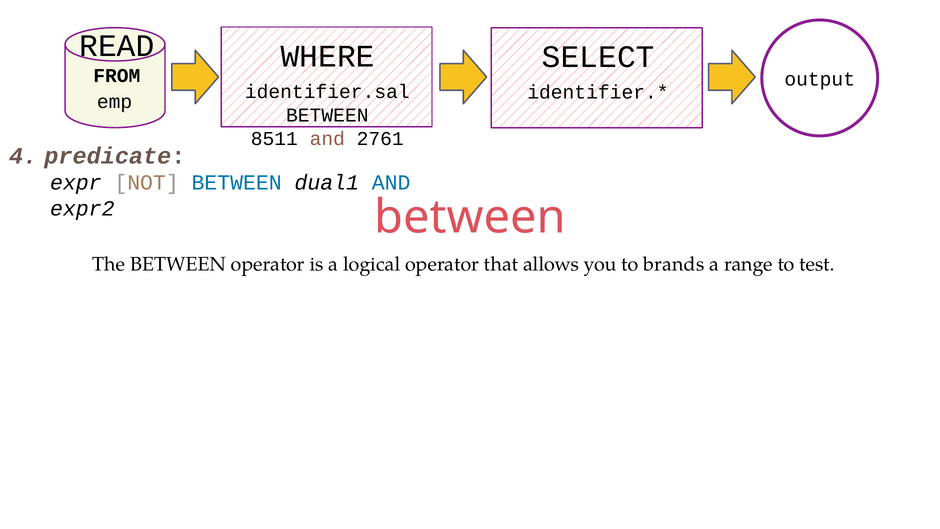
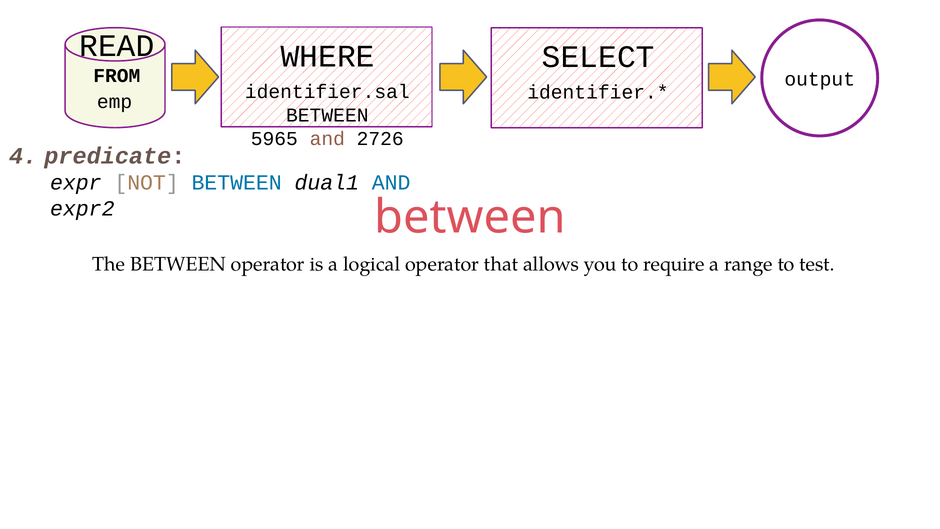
8511: 8511 -> 5965 (274, 139)
2761: 2761 -> 2726 (380, 139)
brands: brands -> require (674, 264)
